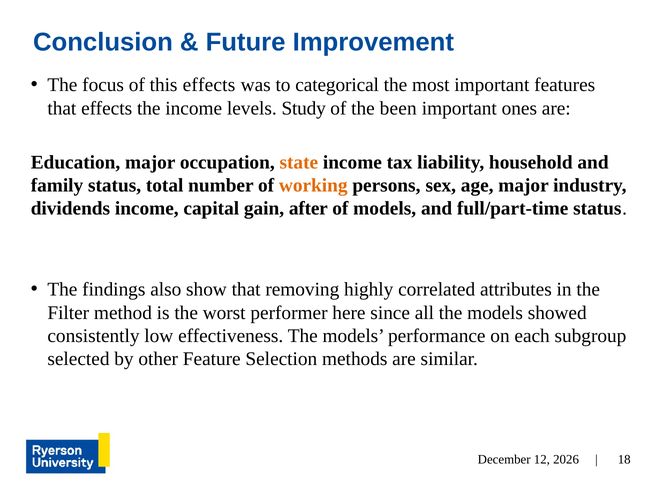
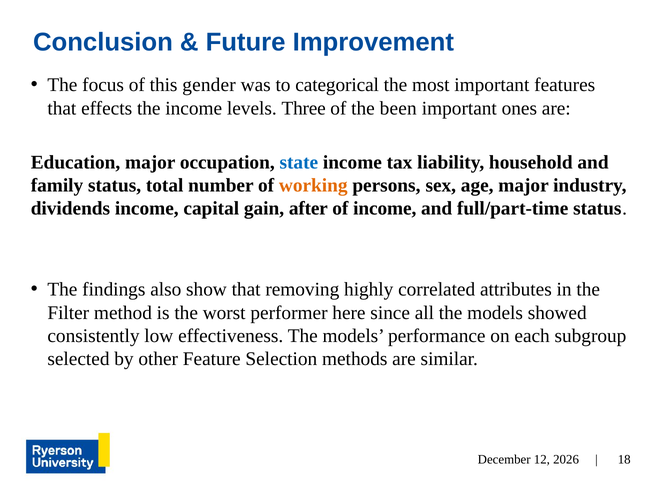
this effects: effects -> gender (209, 85)
Study: Study -> Three (304, 108)
state colour: orange -> blue (299, 162)
of models: models -> income (385, 209)
